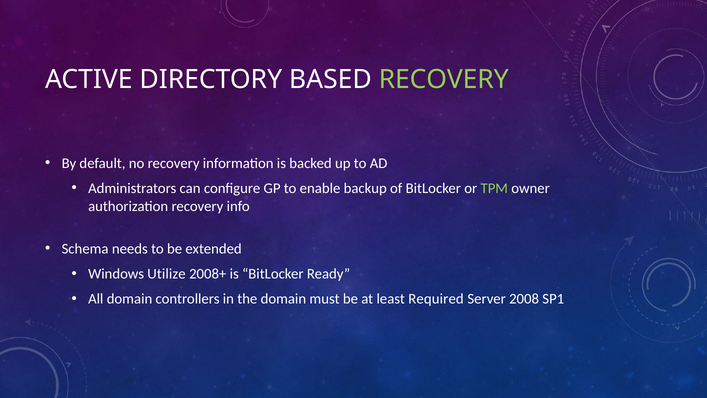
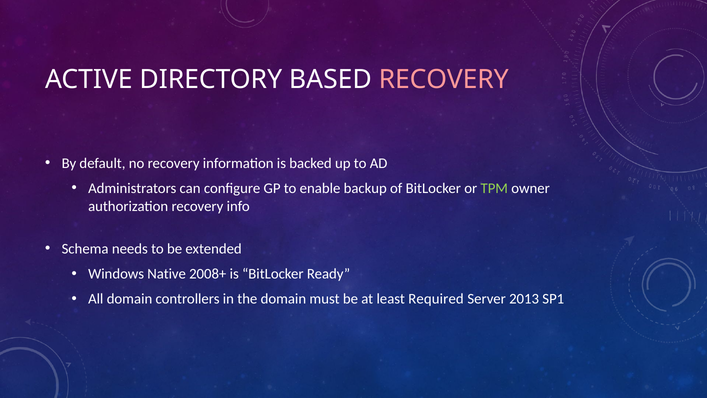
RECOVERY colour: light green -> pink (444, 79)
Utilize: Utilize -> Native (167, 274)
2008: 2008 -> 2013 (524, 299)
